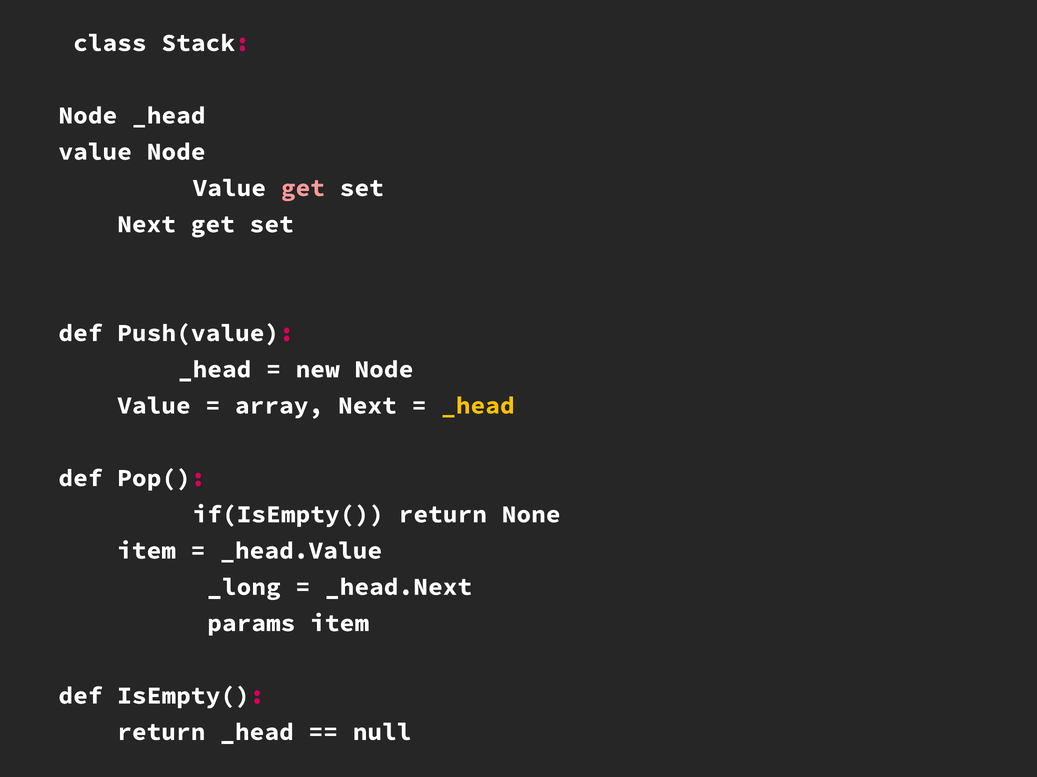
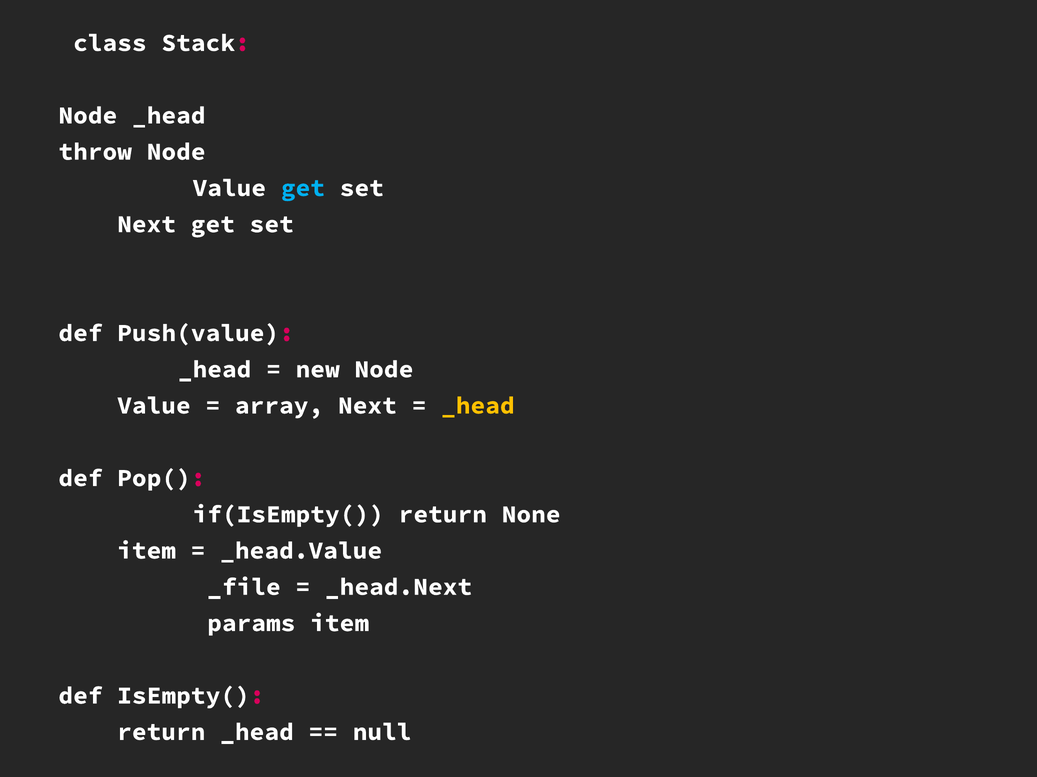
value: value -> throw (95, 152)
get colour: pink -> light blue (303, 188)
_long: _long -> _file (244, 587)
